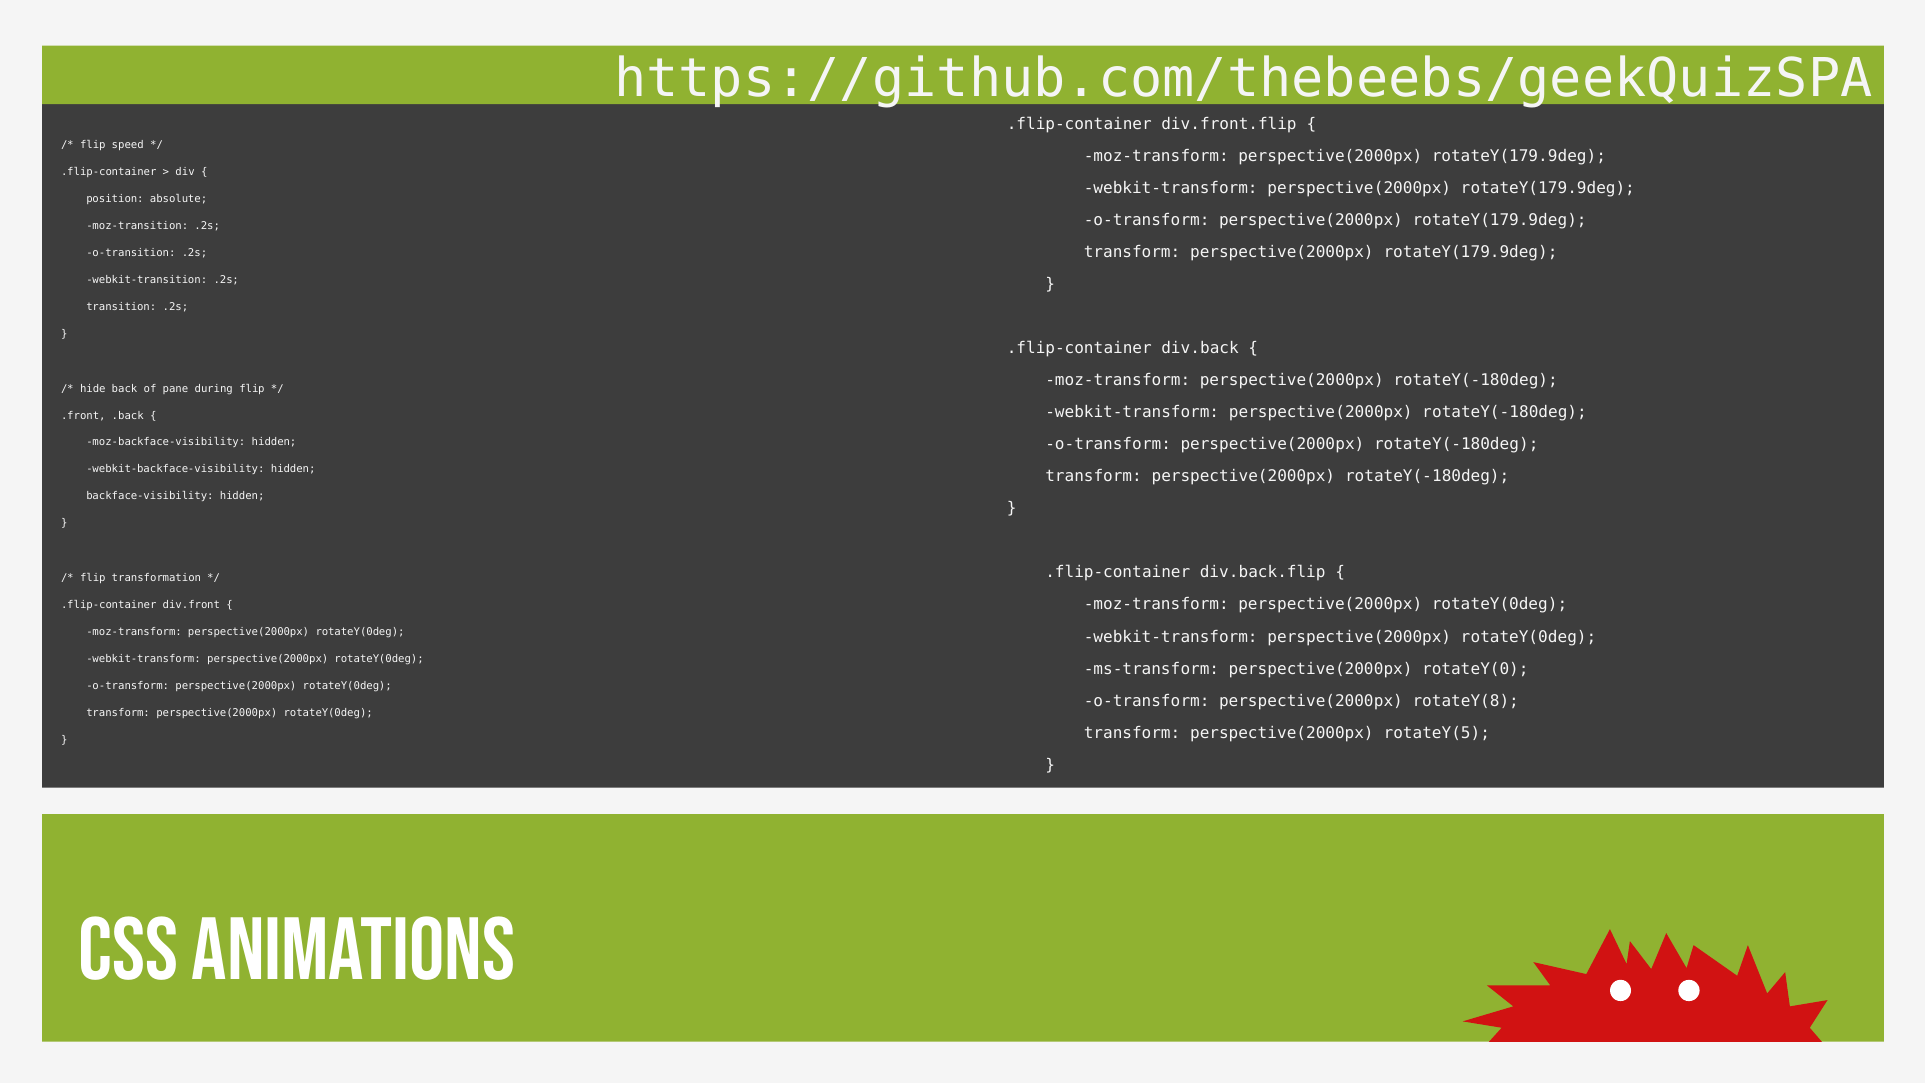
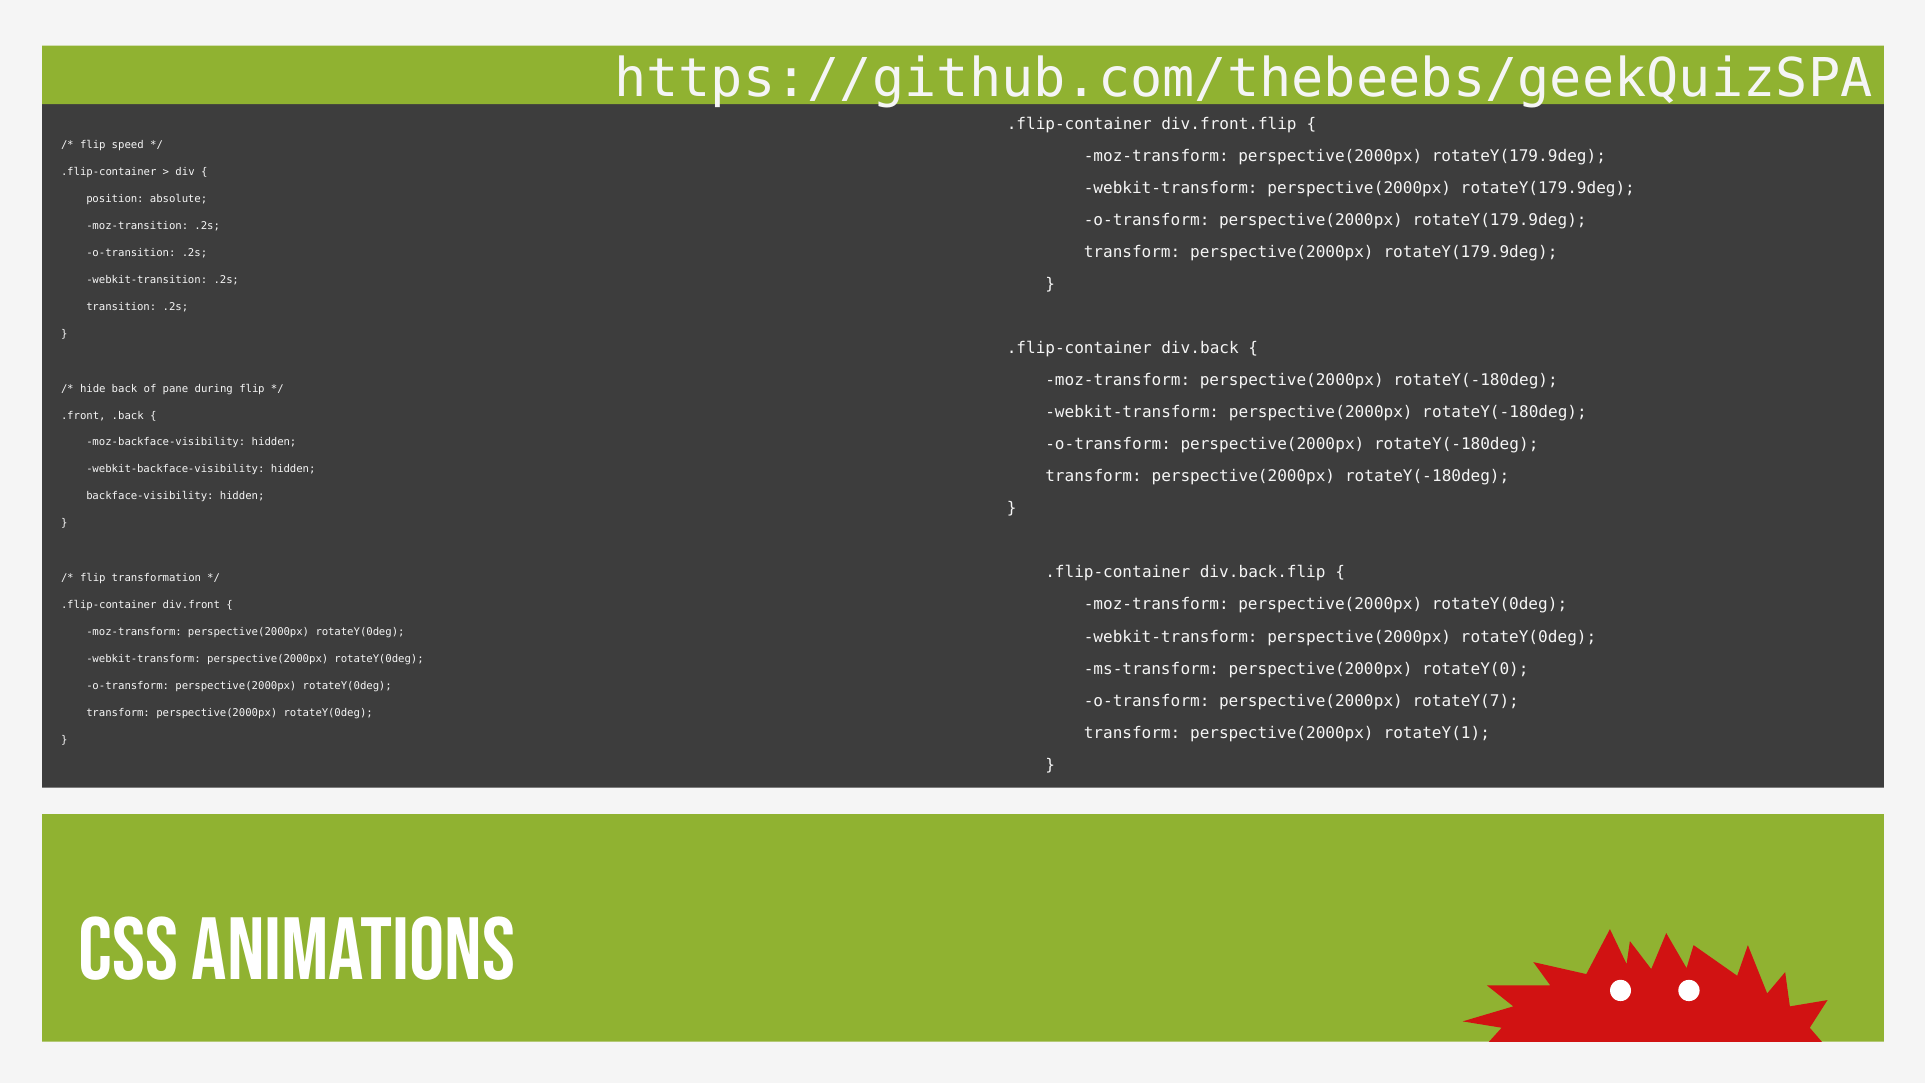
rotateY(8: rotateY(8 -> rotateY(7 (1466, 701)
rotateY(5: rotateY(5 -> rotateY(1 (1437, 733)
